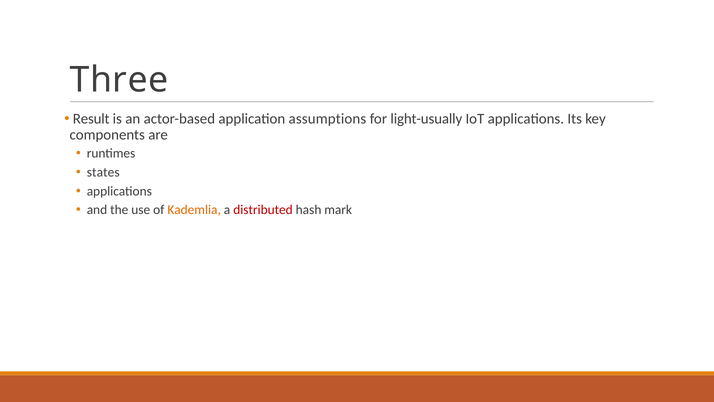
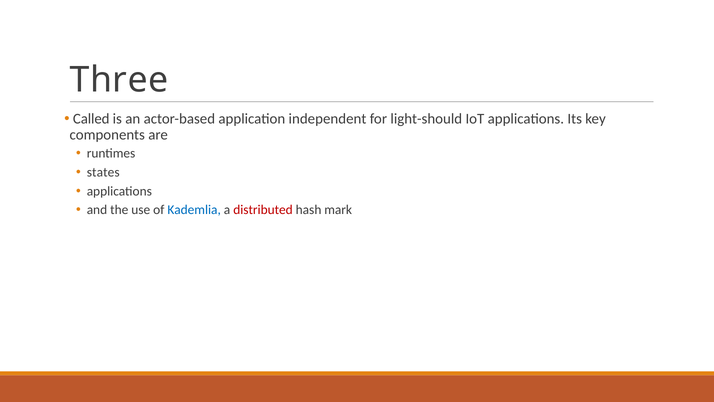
Result: Result -> Called (91, 119)
assumptions: assumptions -> independent (327, 119)
light-usually: light-usually -> light-should (426, 119)
Kademlia colour: orange -> blue (194, 210)
